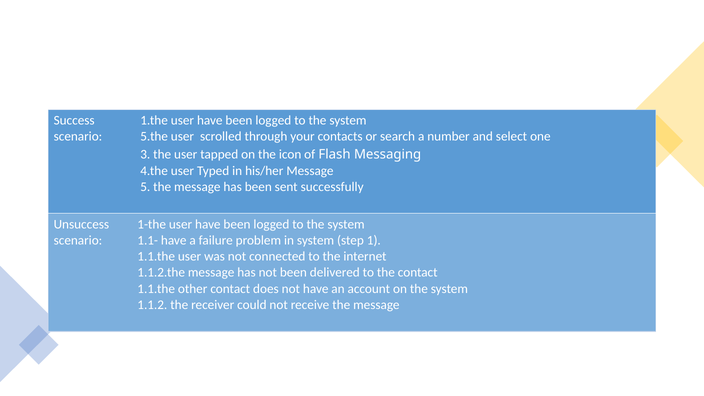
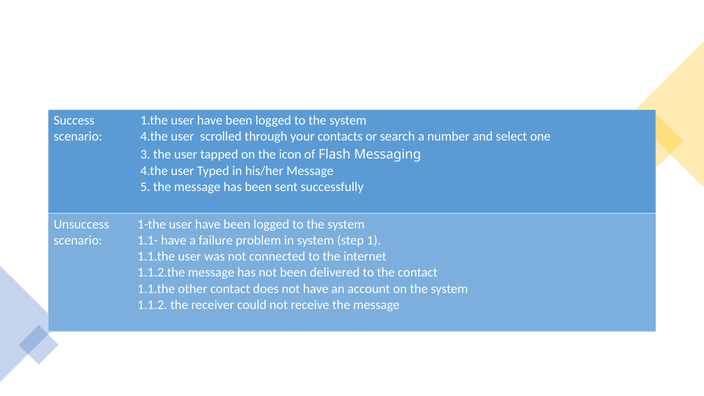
5.the: 5.the -> 4.the (154, 137)
